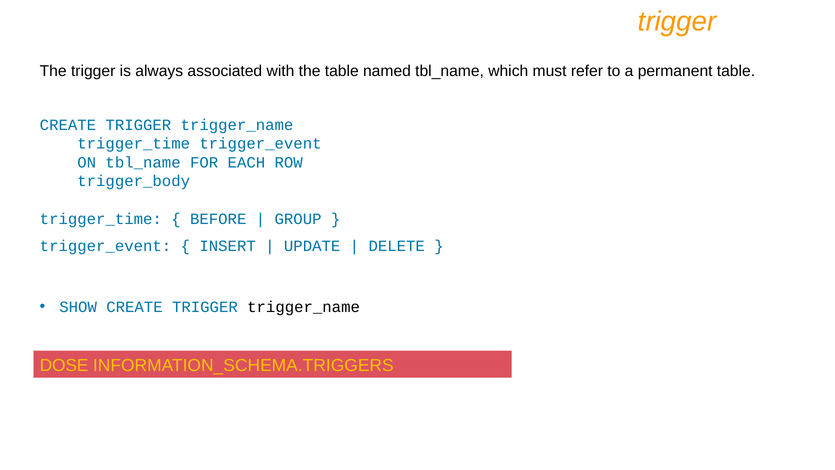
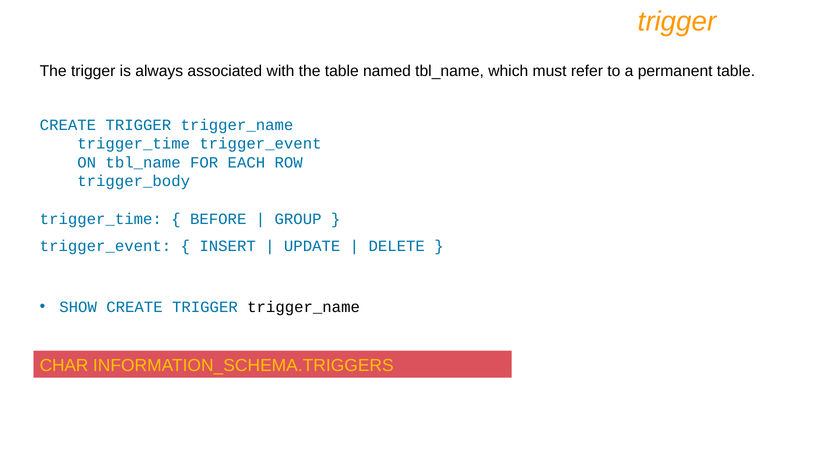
DOSE: DOSE -> CHAR (64, 365)
